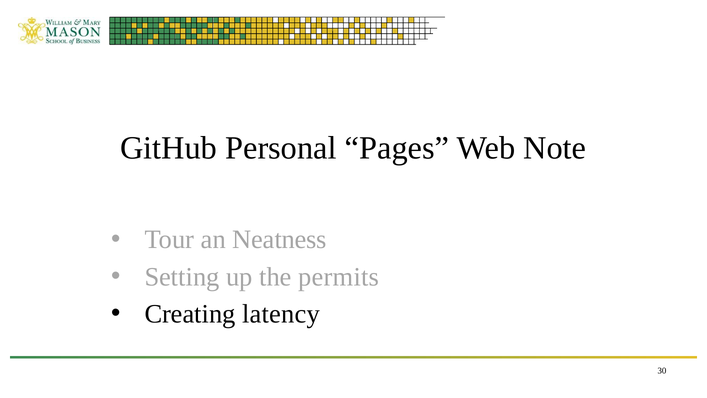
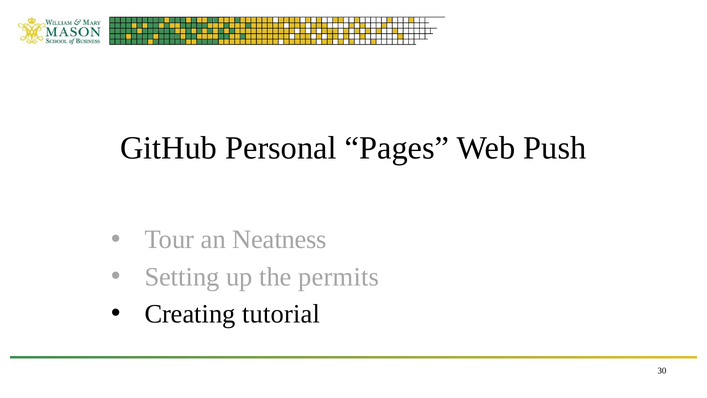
Note: Note -> Push (555, 148)
latency: latency -> tutorial (281, 314)
